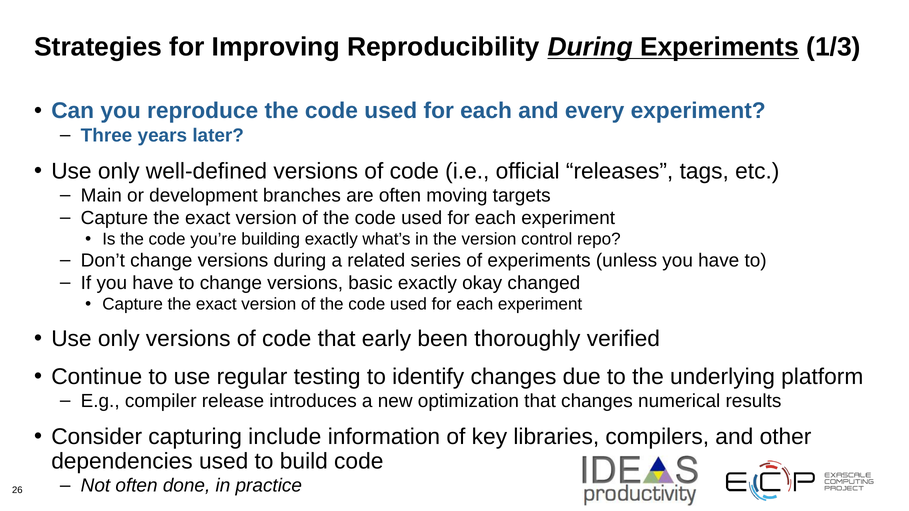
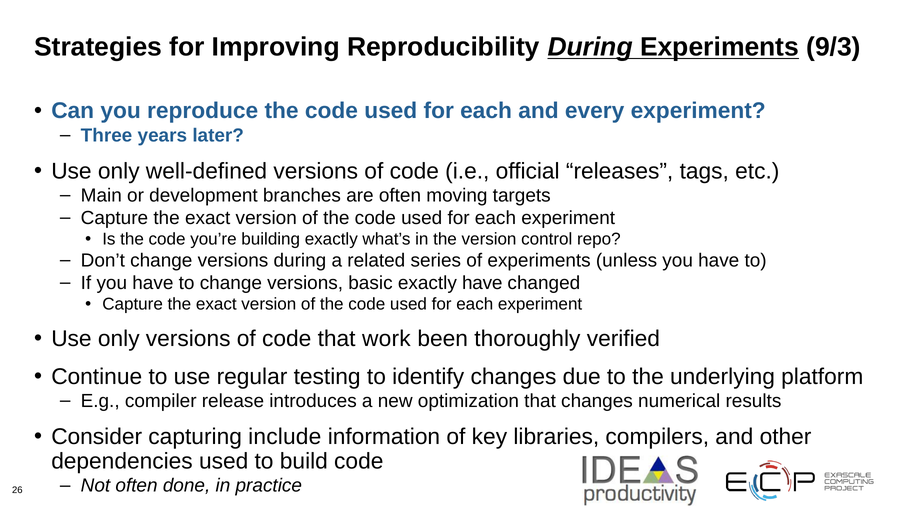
1/3: 1/3 -> 9/3 (834, 47)
exactly okay: okay -> have (482, 283)
early: early -> work (386, 339)
